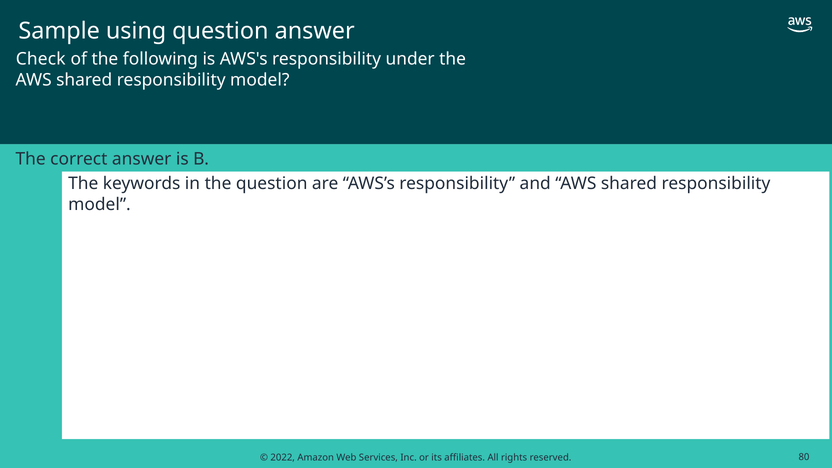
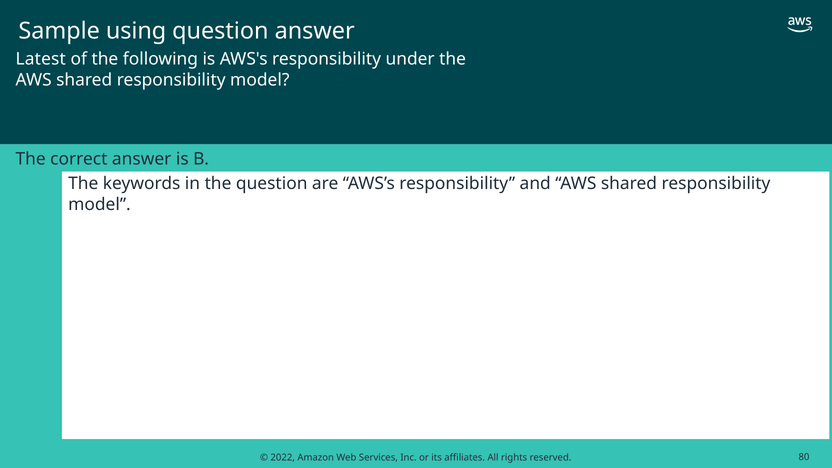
Check: Check -> Latest (41, 59)
